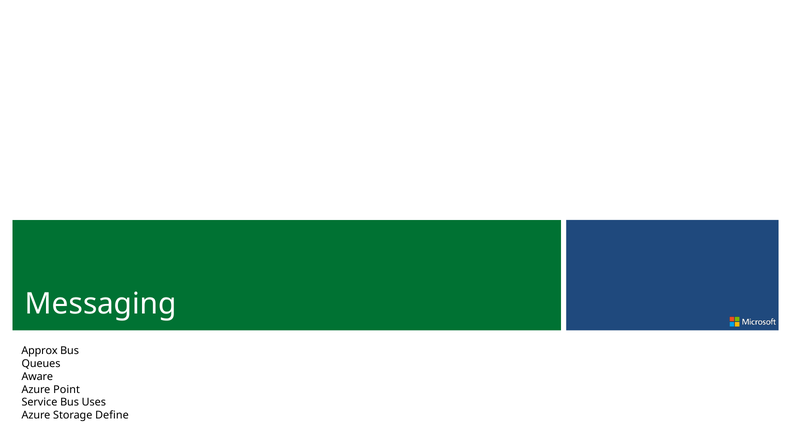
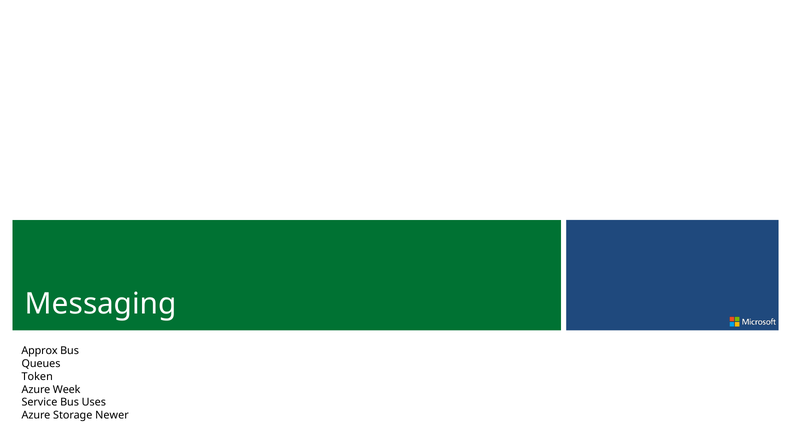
Aware: Aware -> Token (37, 377)
Point: Point -> Week (67, 390)
Define: Define -> Newer (112, 415)
